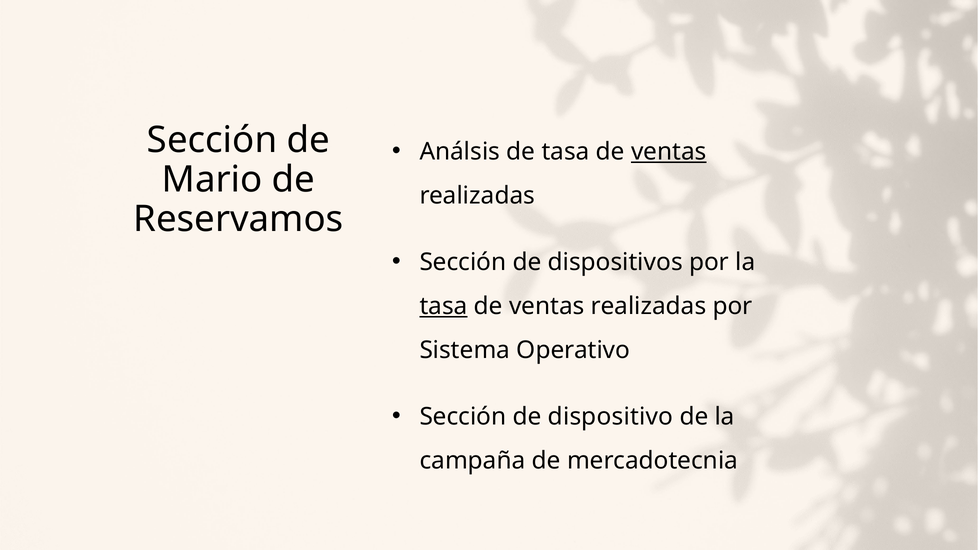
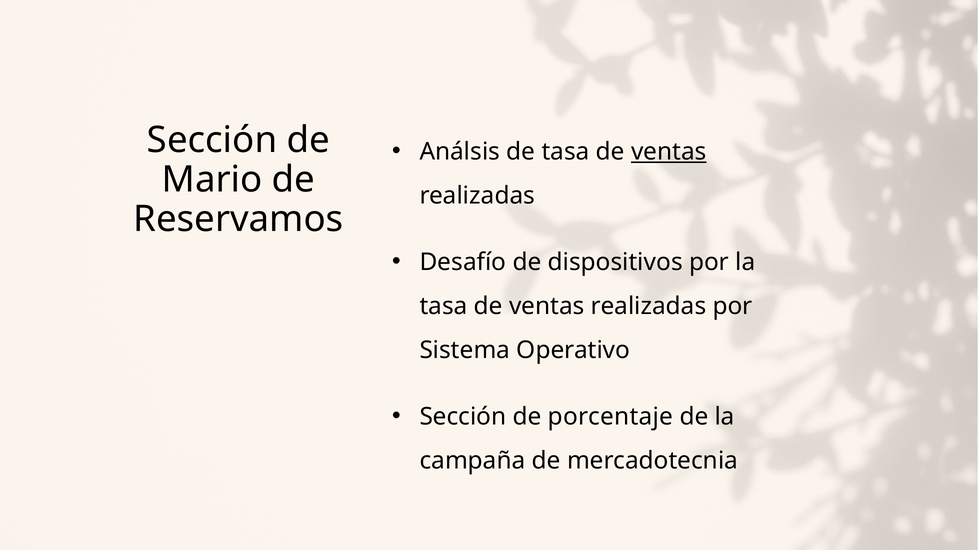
Sección: Sección -> Desafío (463, 262)
tasa underline: present -> none (444, 306)
dispositivo: dispositivo -> porcentaje (610, 417)
